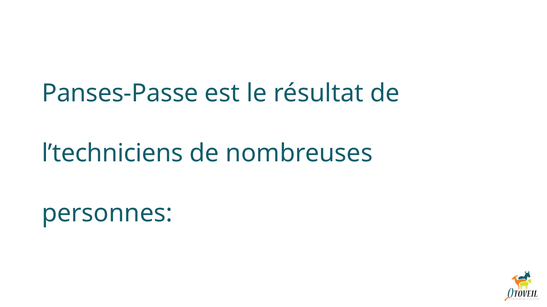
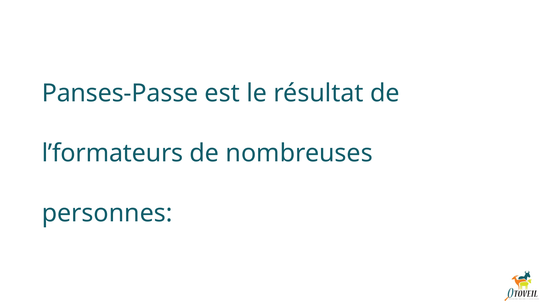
l’techniciens: l’techniciens -> l’formateurs (112, 154)
